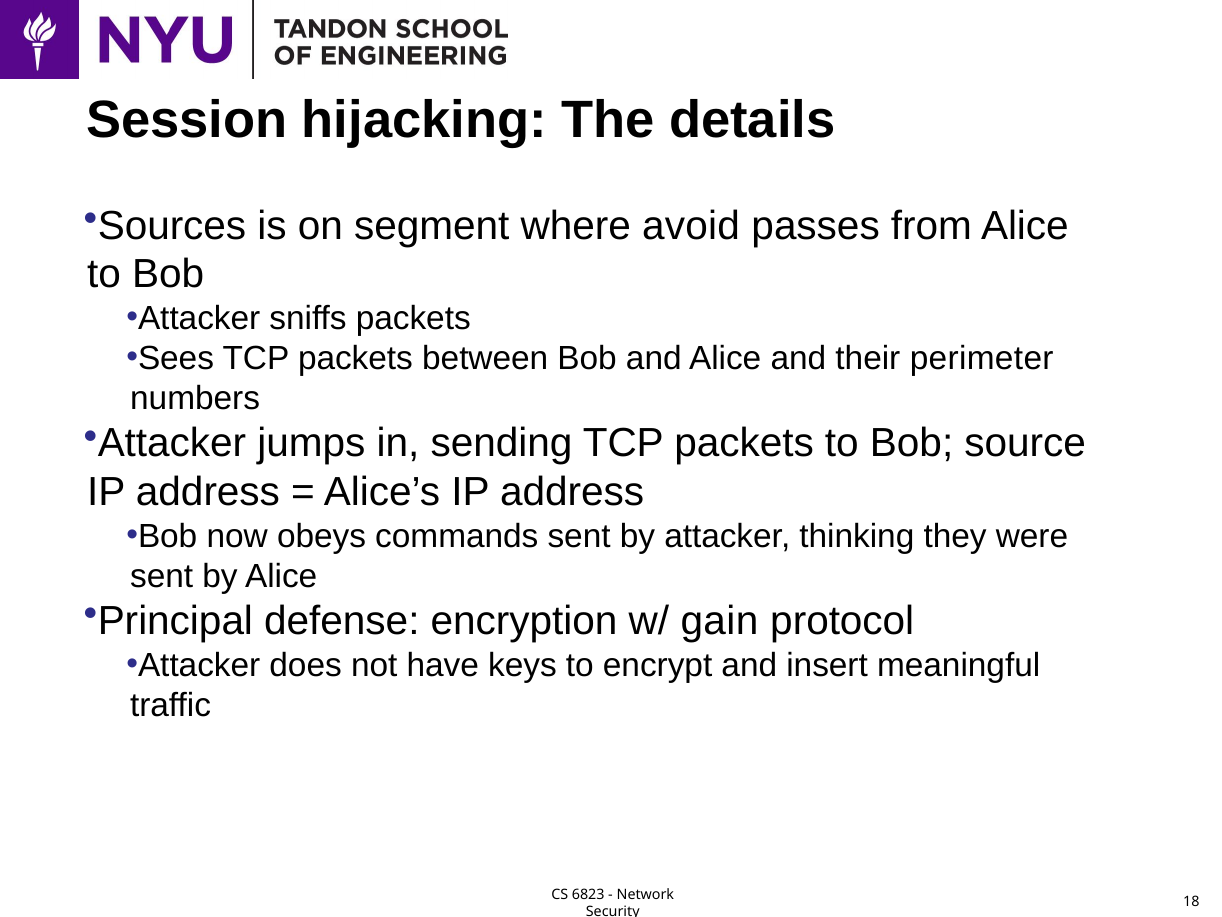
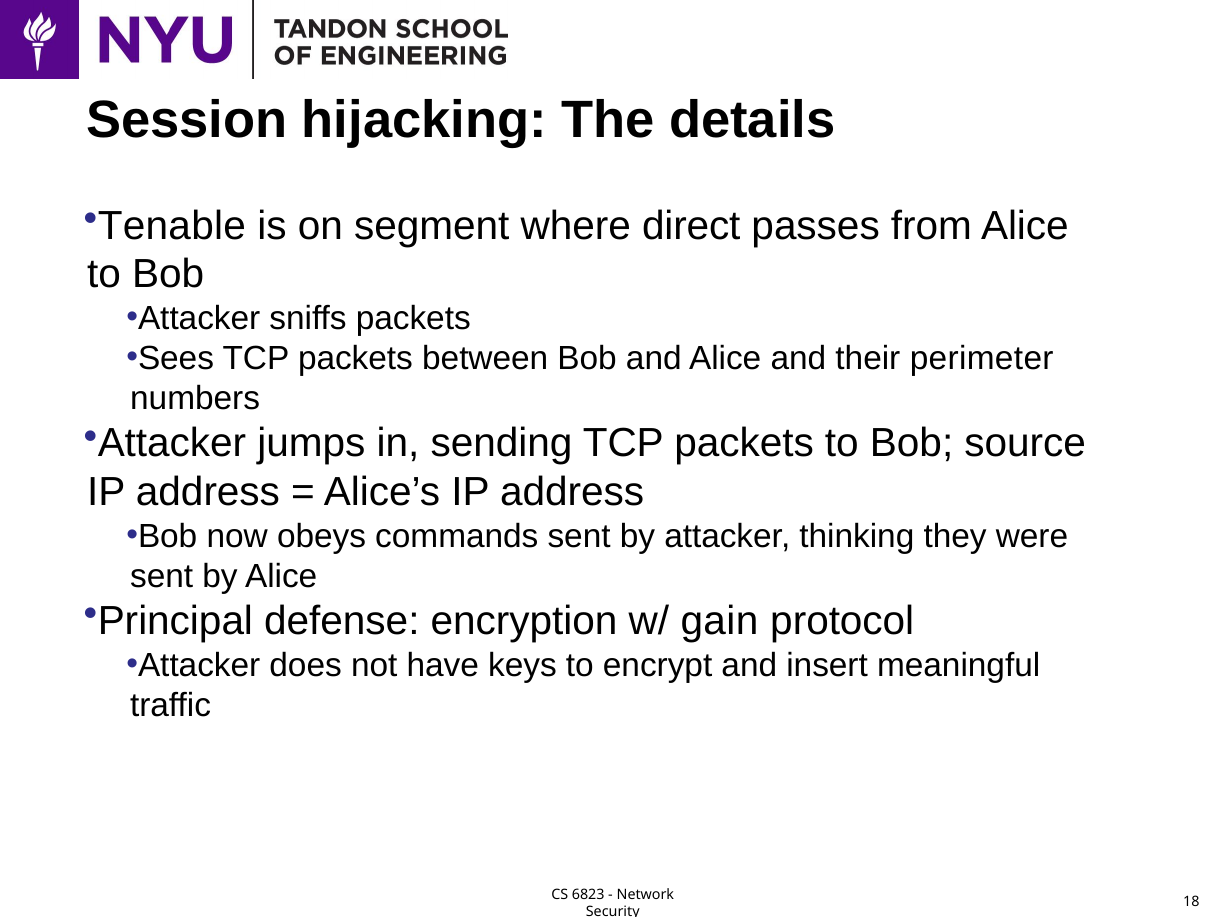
Sources: Sources -> Tenable (172, 226)
avoid: avoid -> direct (691, 226)
